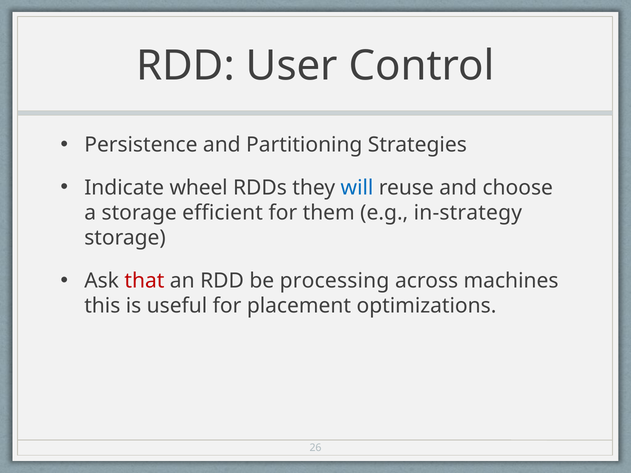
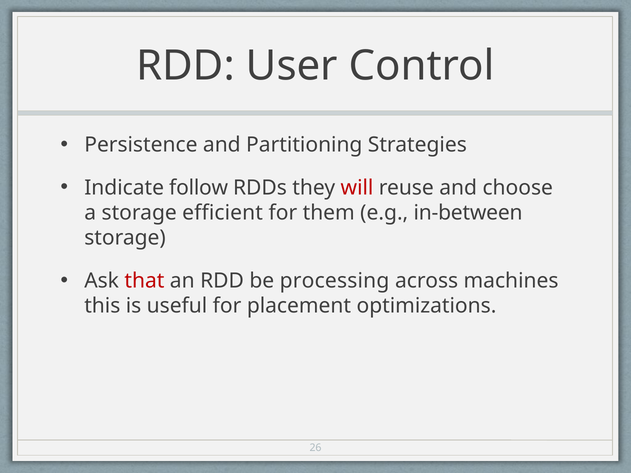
wheel: wheel -> follow (199, 188)
will colour: blue -> red (357, 188)
in-strategy: in-strategy -> in-between (468, 213)
